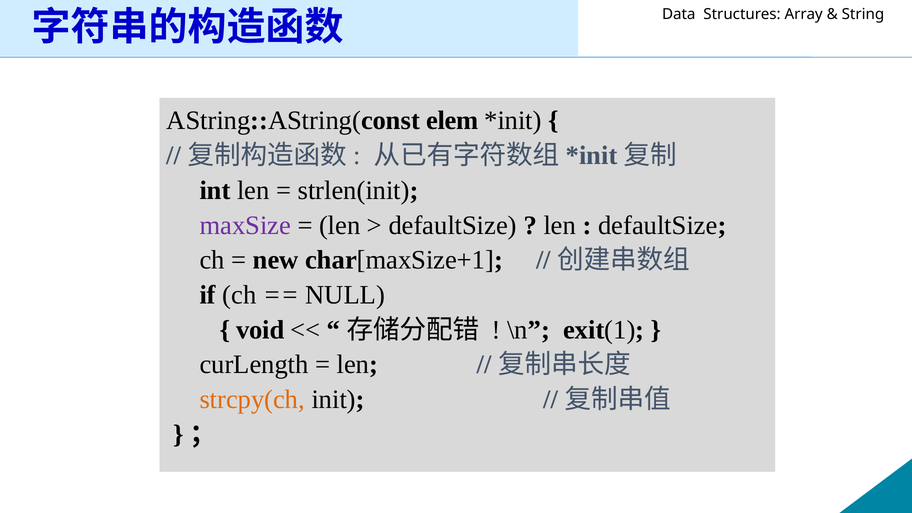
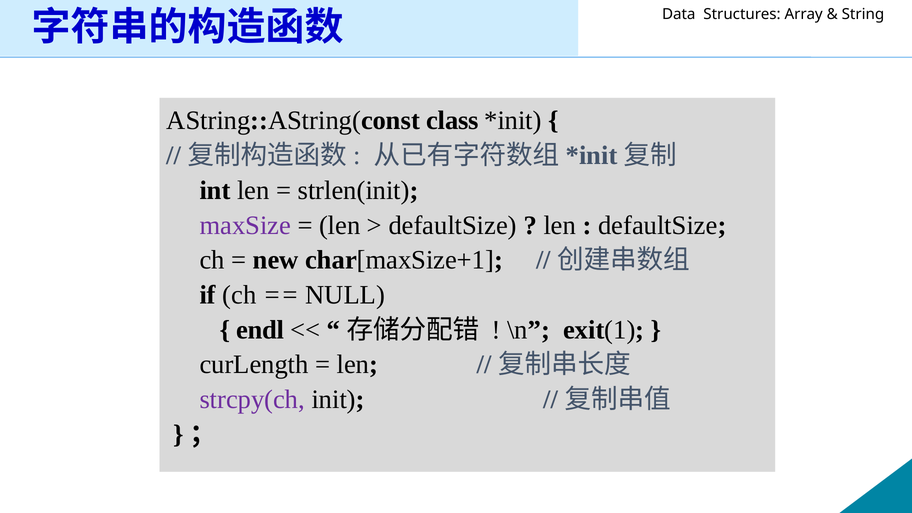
elem: elem -> class (453, 121)
void: void -> endl (260, 330)
strcpy(ch colour: orange -> purple (252, 399)
